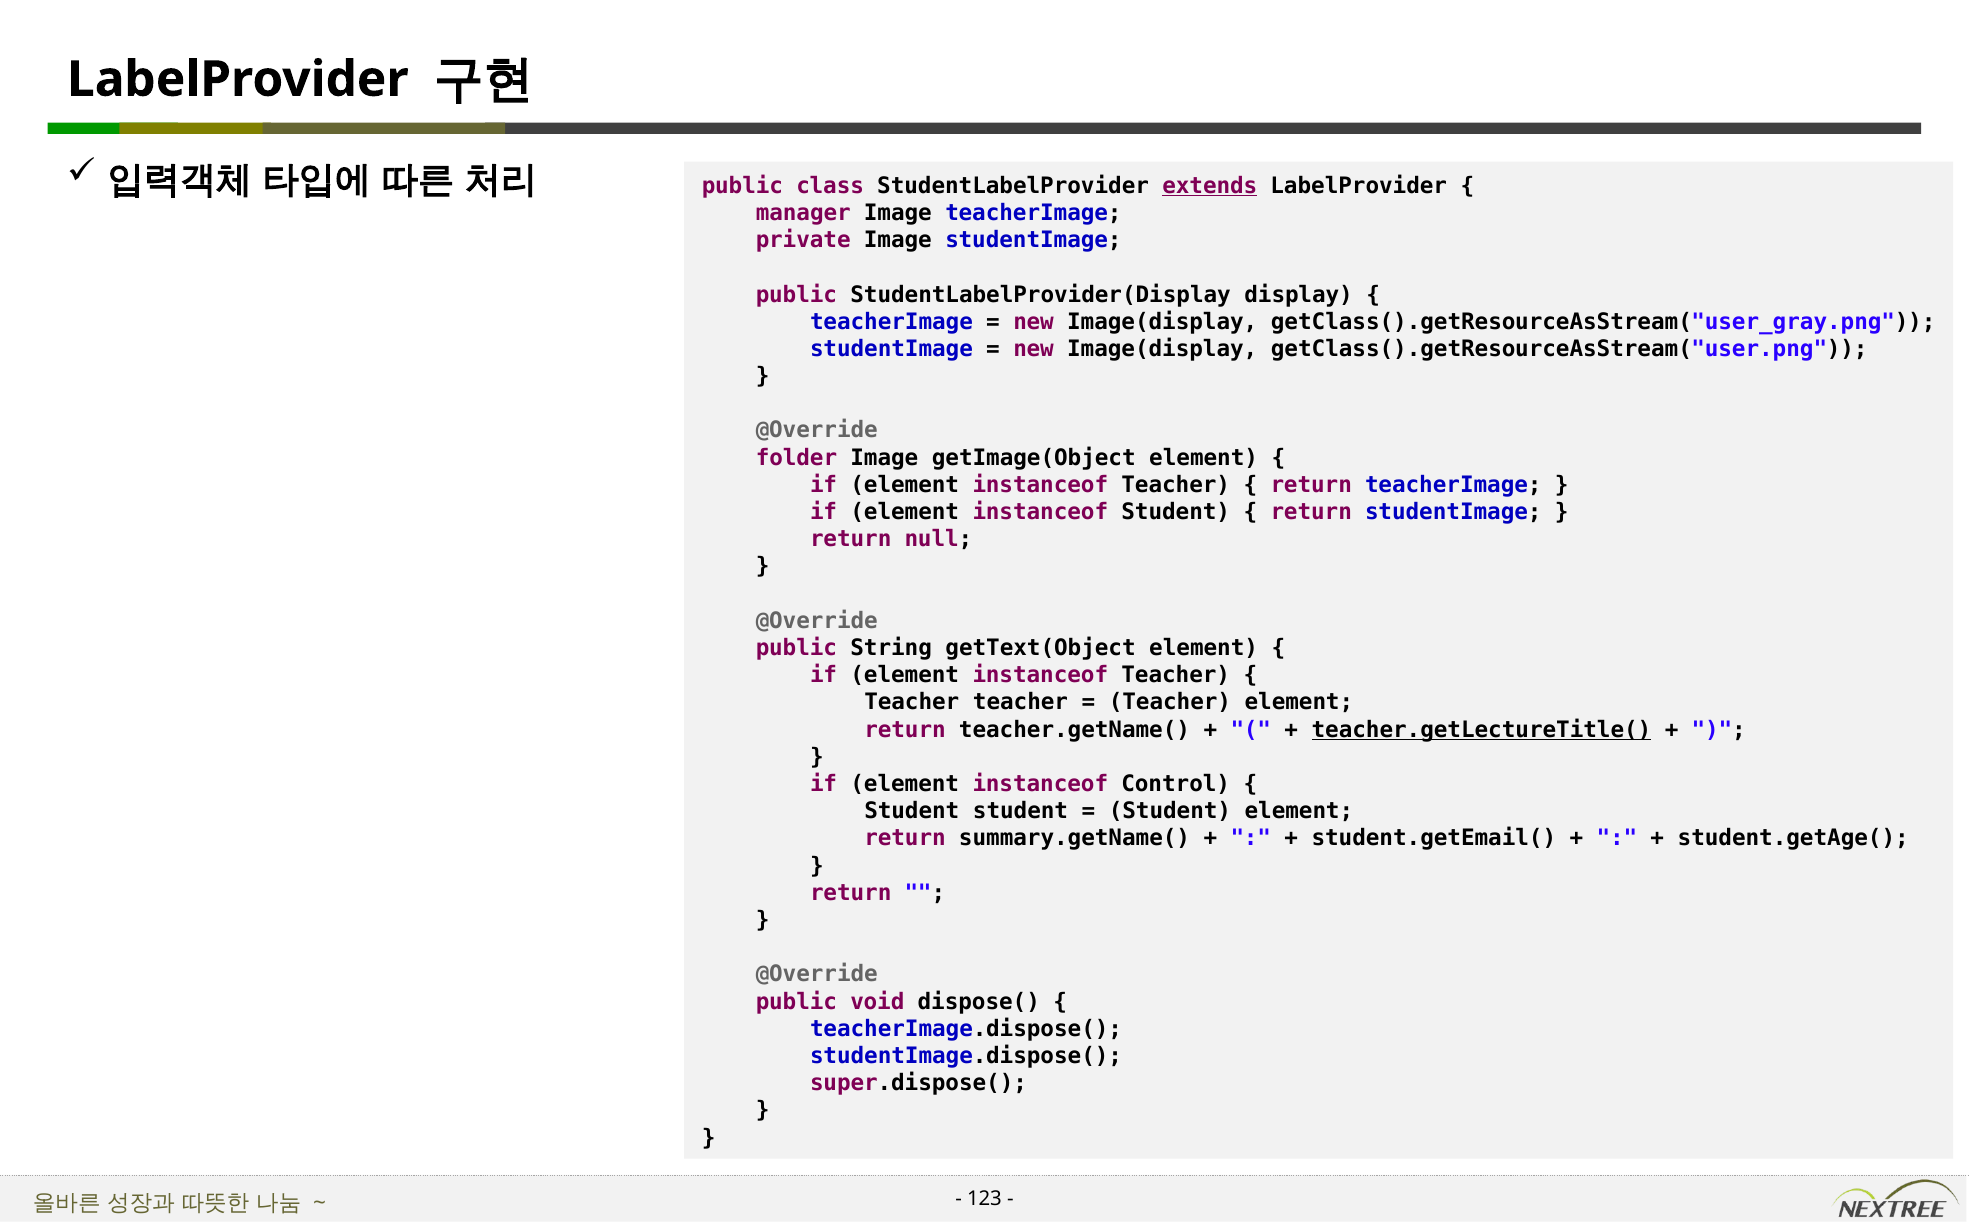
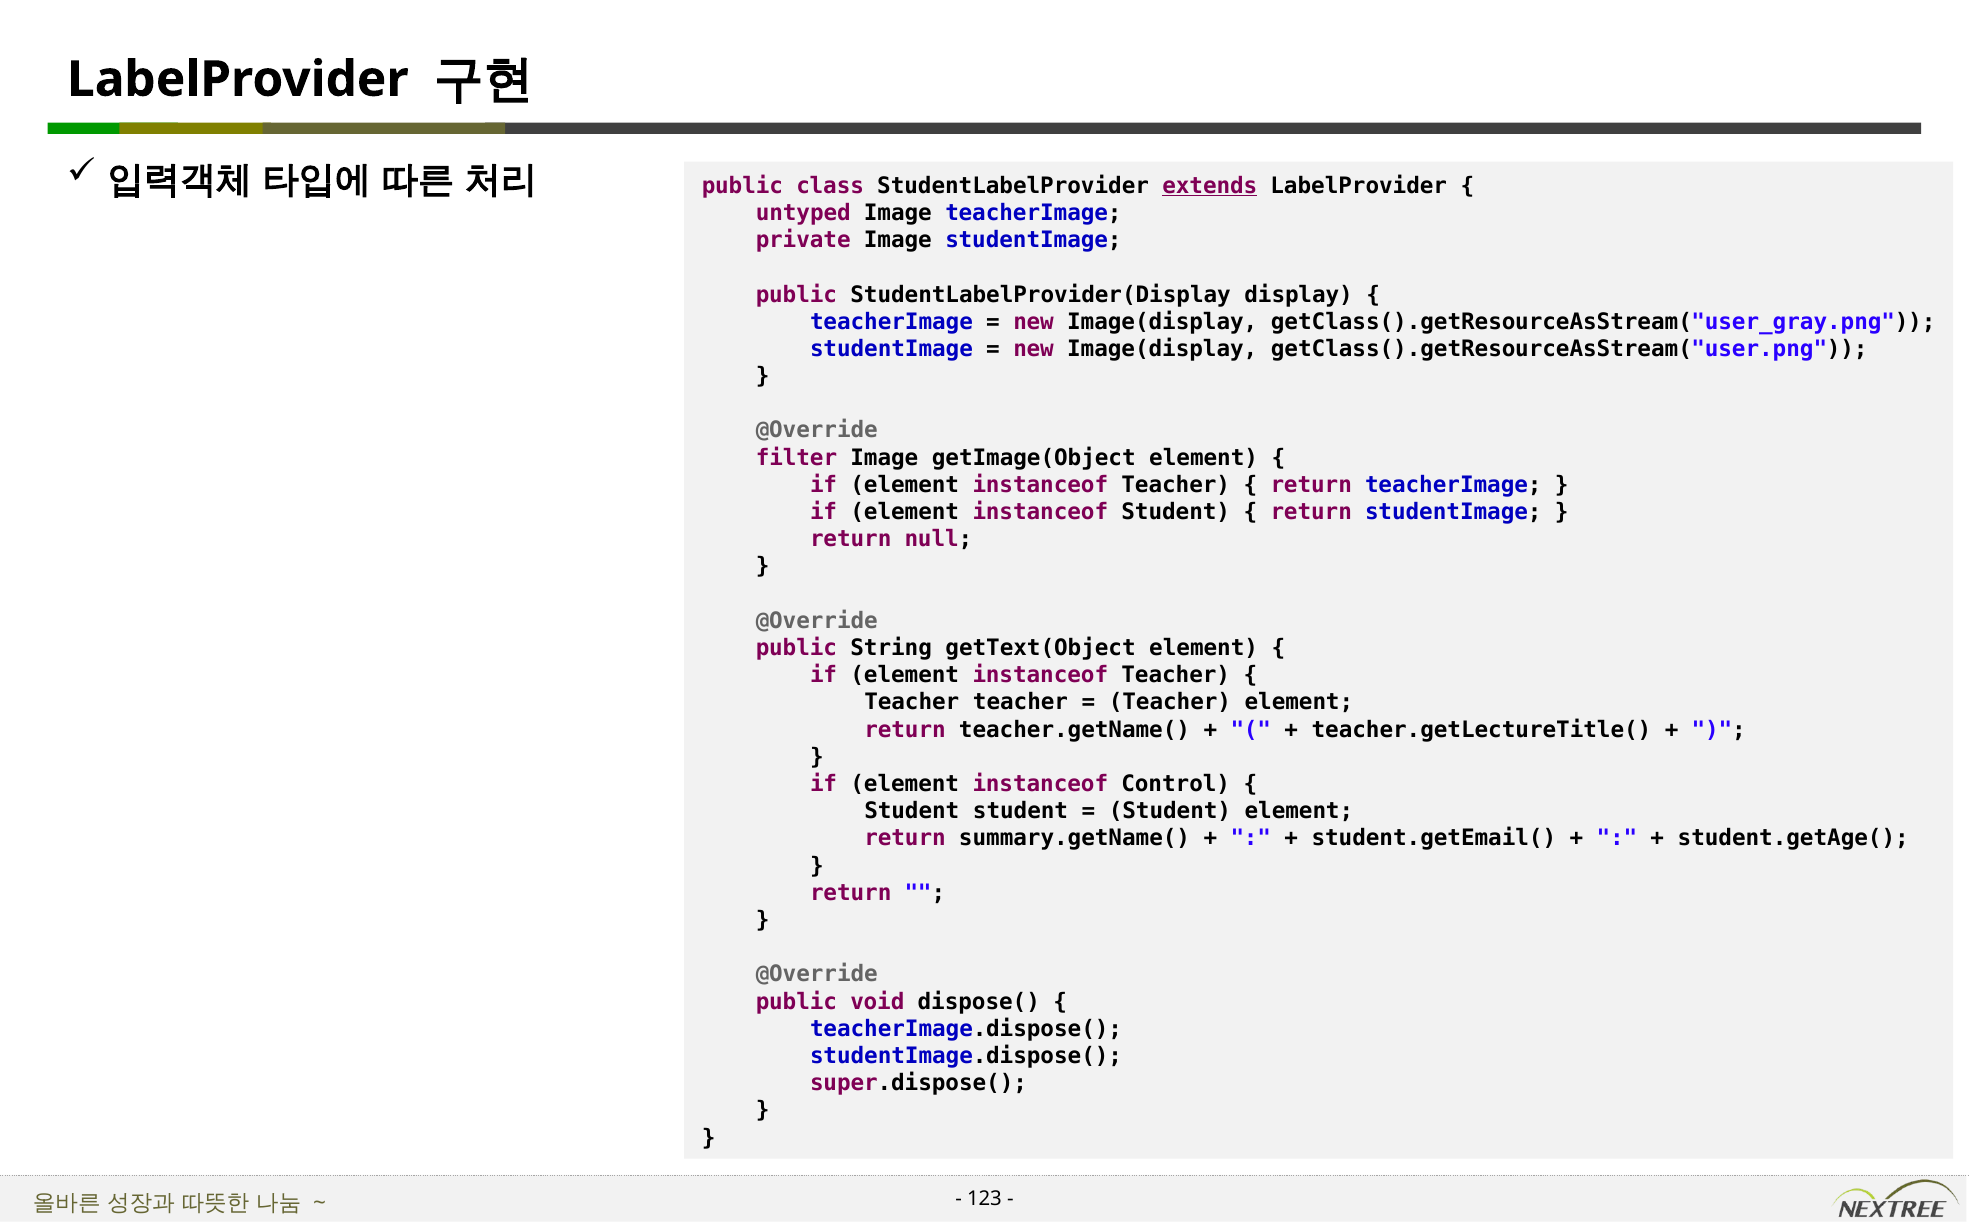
manager: manager -> untyped (803, 213)
folder: folder -> filter (796, 458)
teacher.getLectureTitle( underline: present -> none (1481, 730)
